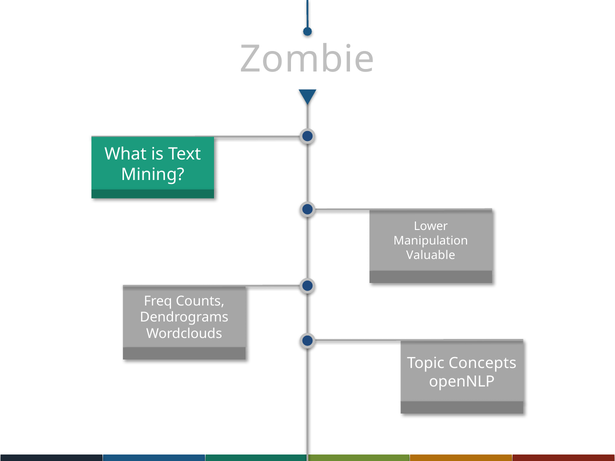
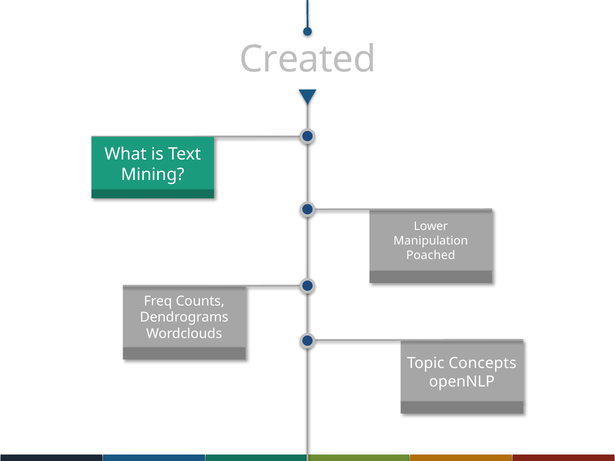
Zombie: Zombie -> Created (308, 60)
Valuable: Valuable -> Poached (431, 255)
